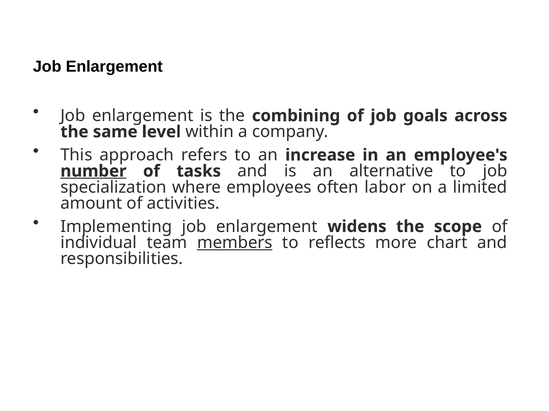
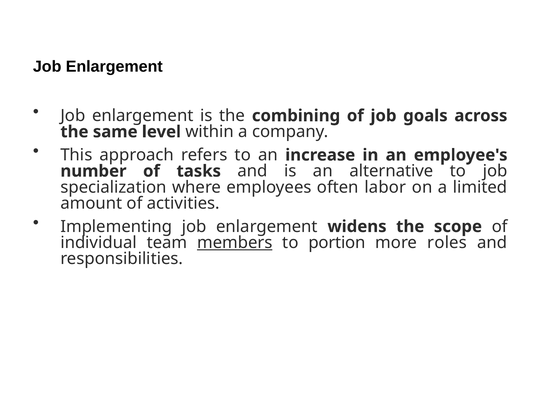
number underline: present -> none (93, 171)
reflects: reflects -> portion (337, 243)
chart: chart -> roles (447, 243)
